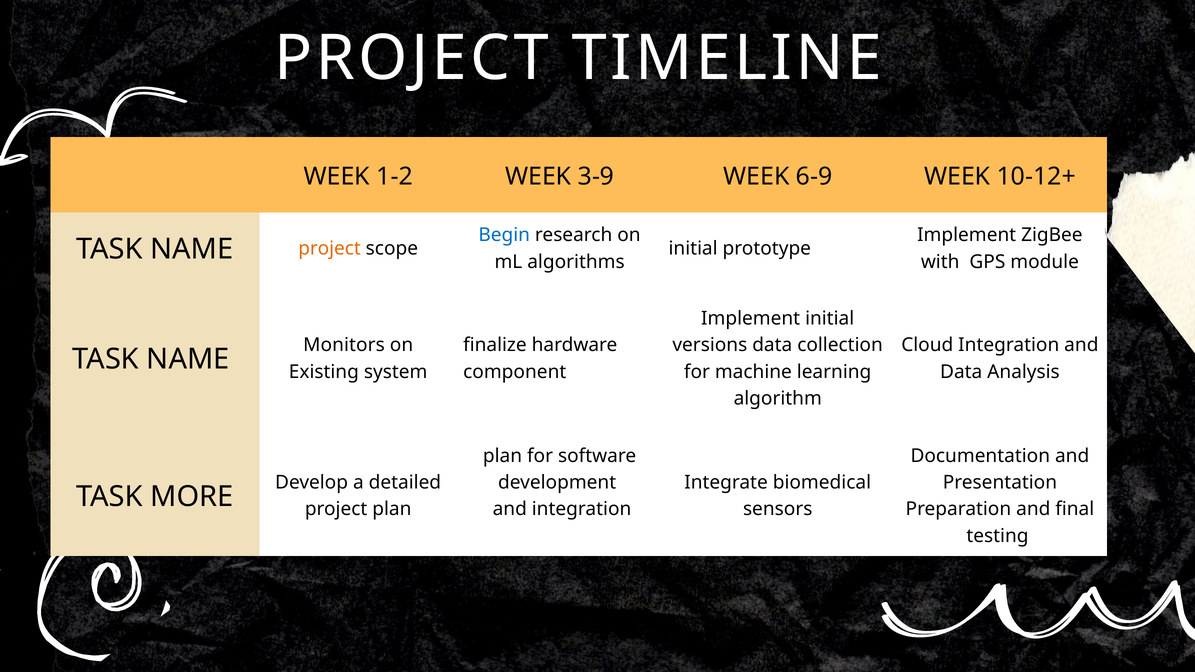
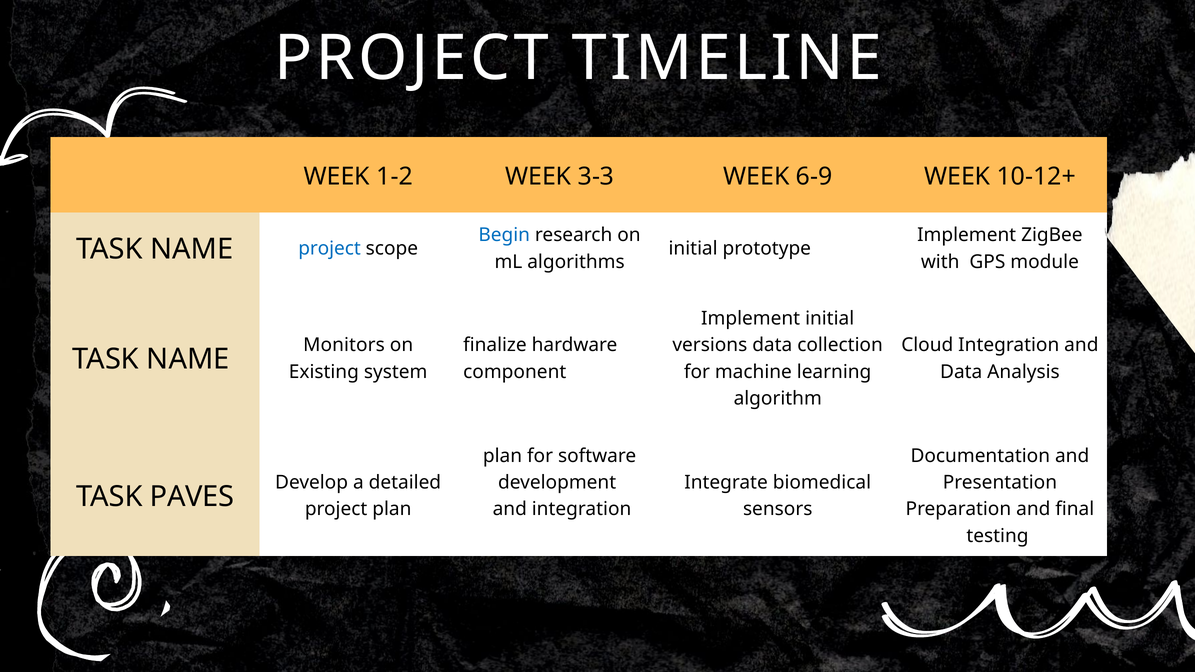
3-9: 3-9 -> 3-3 (596, 177)
project colour: orange -> blue (330, 248)
MORE: MORE -> PAVES (192, 497)
